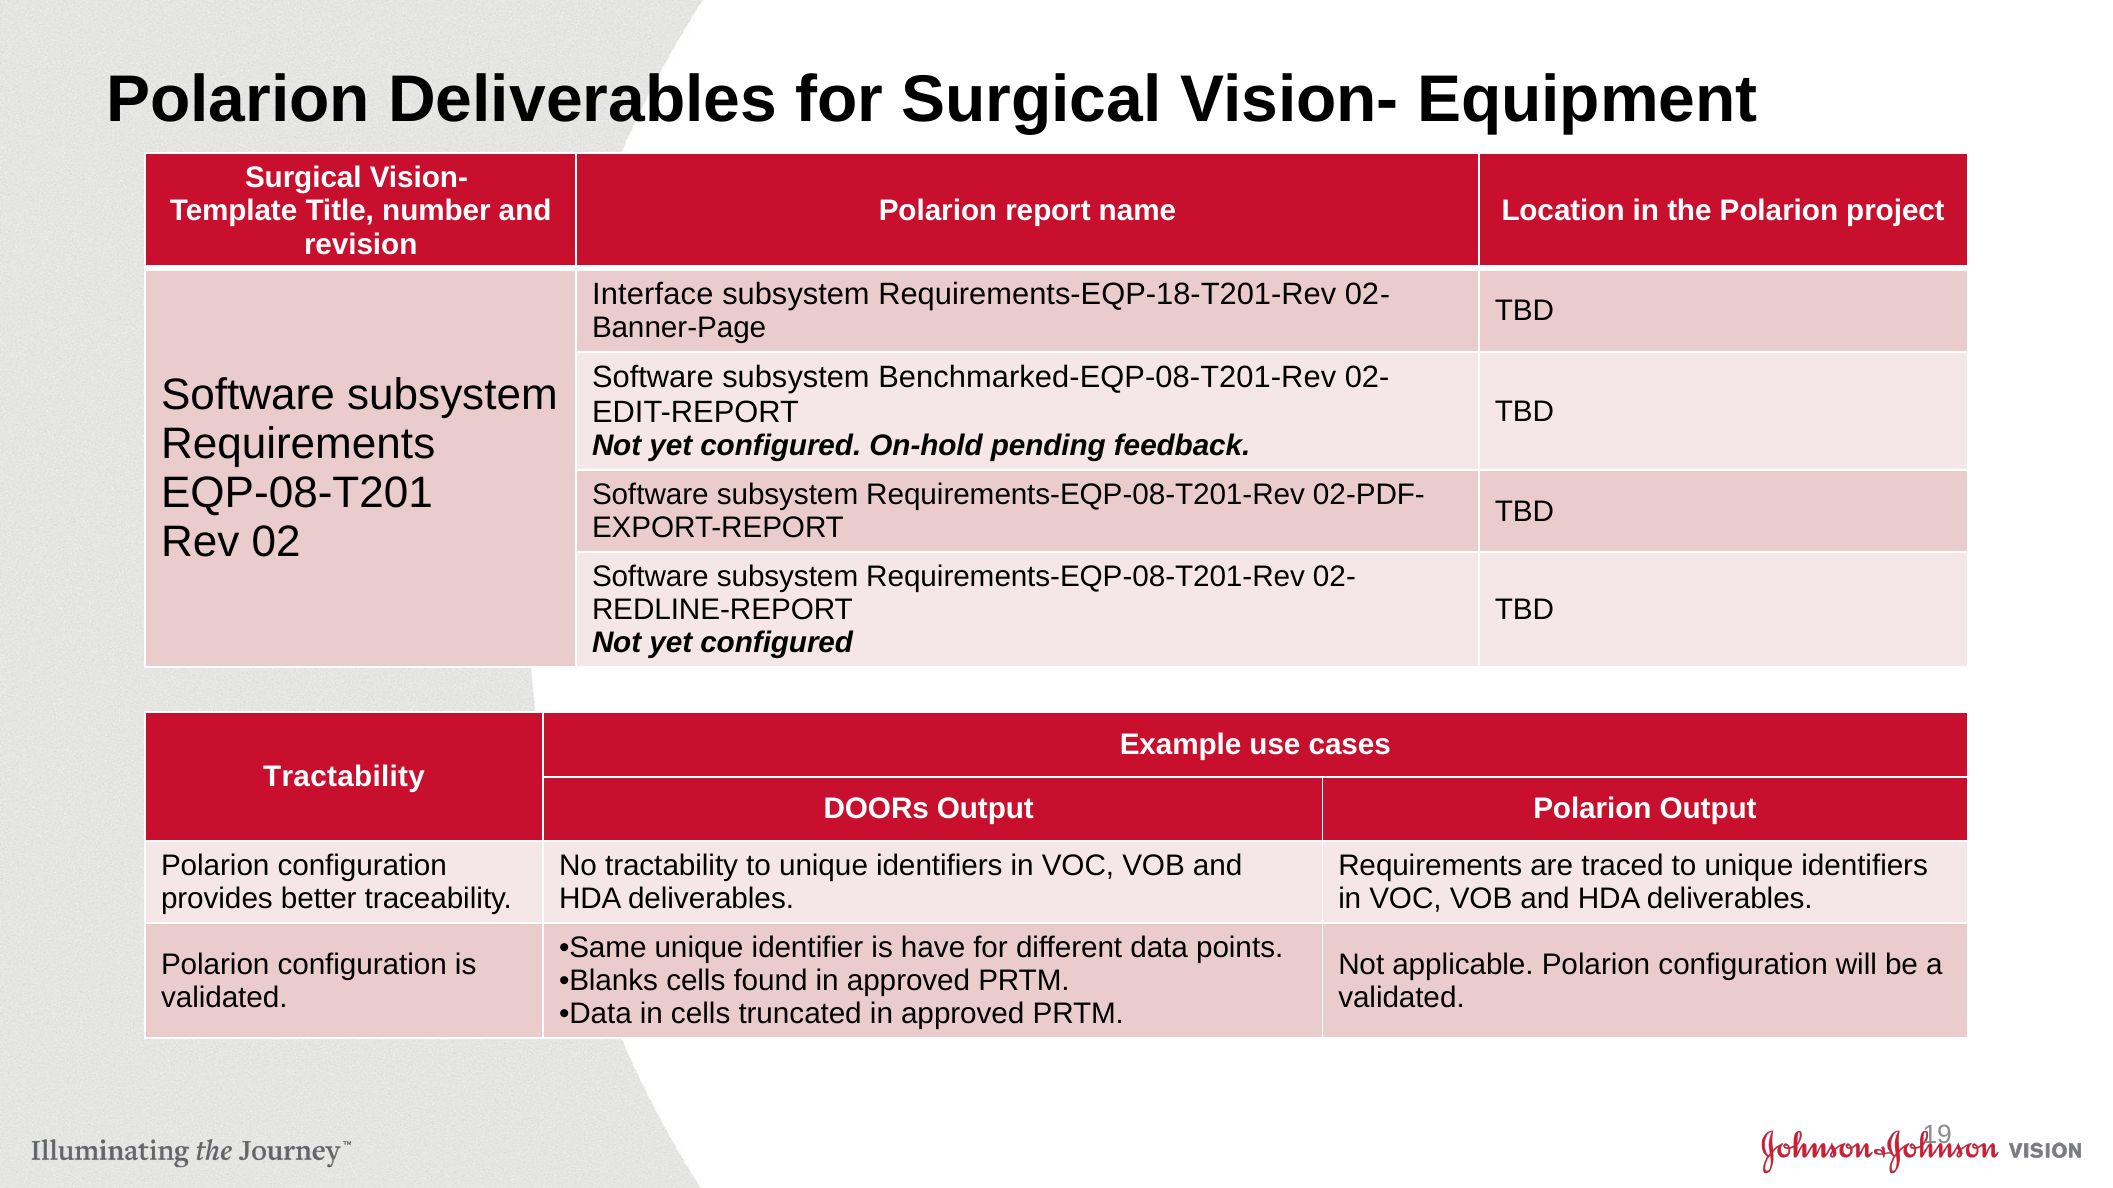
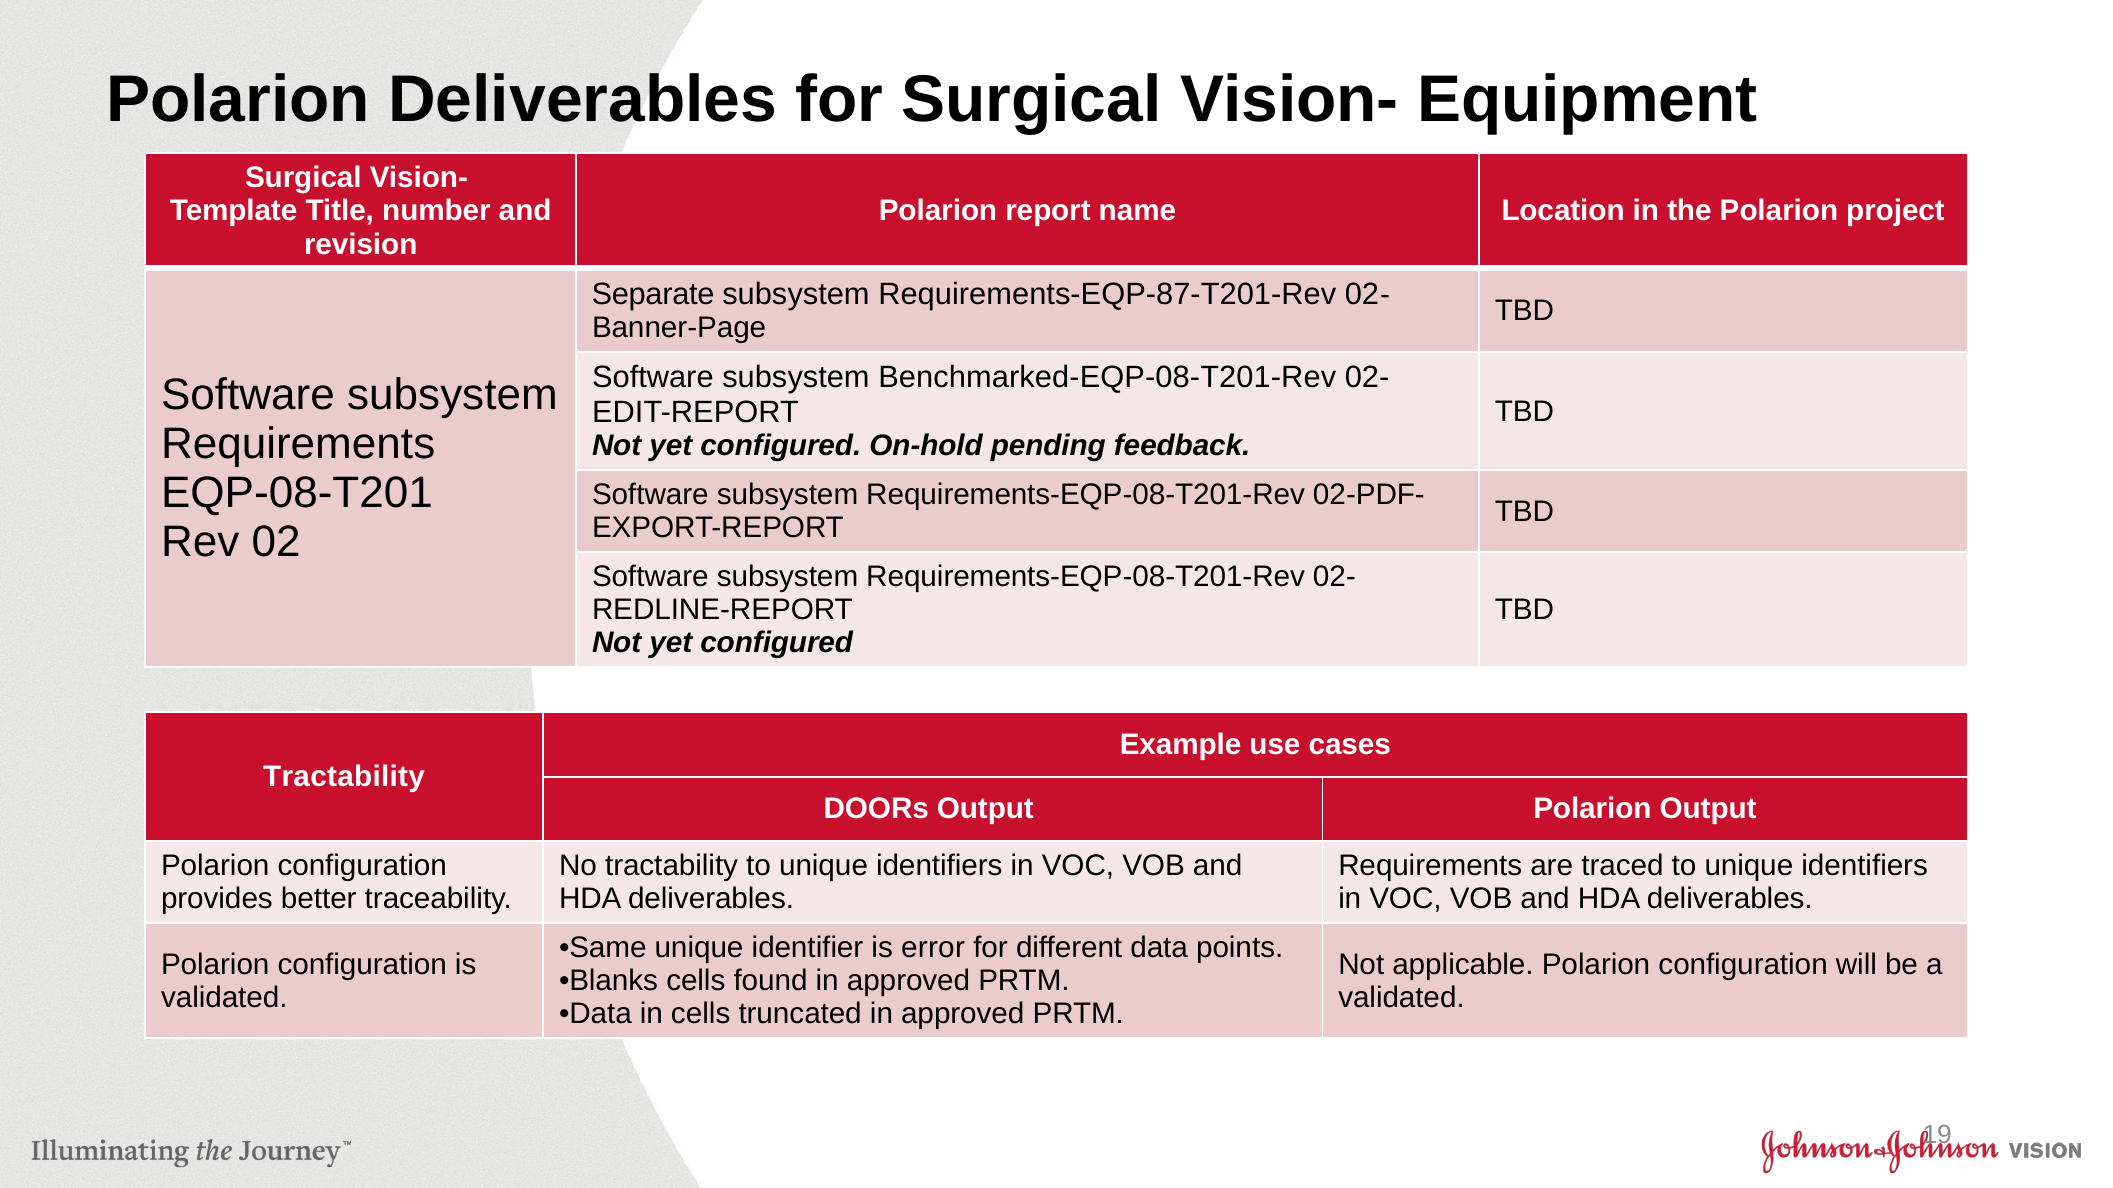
Interface: Interface -> Separate (653, 294)
Requirements-EQP-18-T201-Rev: Requirements-EQP-18-T201-Rev -> Requirements-EQP-87-T201-Rev (1107, 294)
have: have -> error (933, 948)
